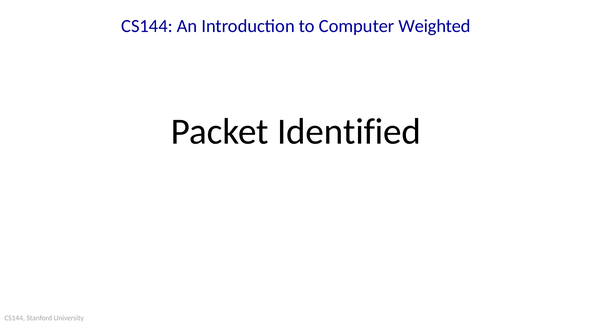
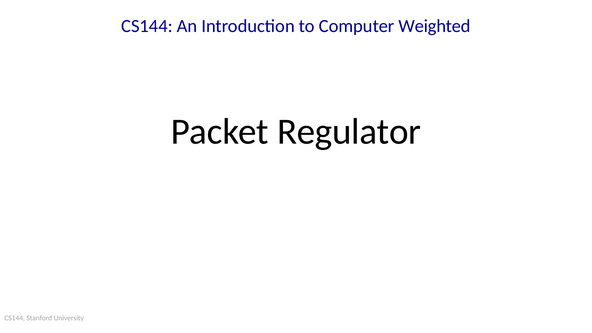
Identified: Identified -> Regulator (349, 131)
